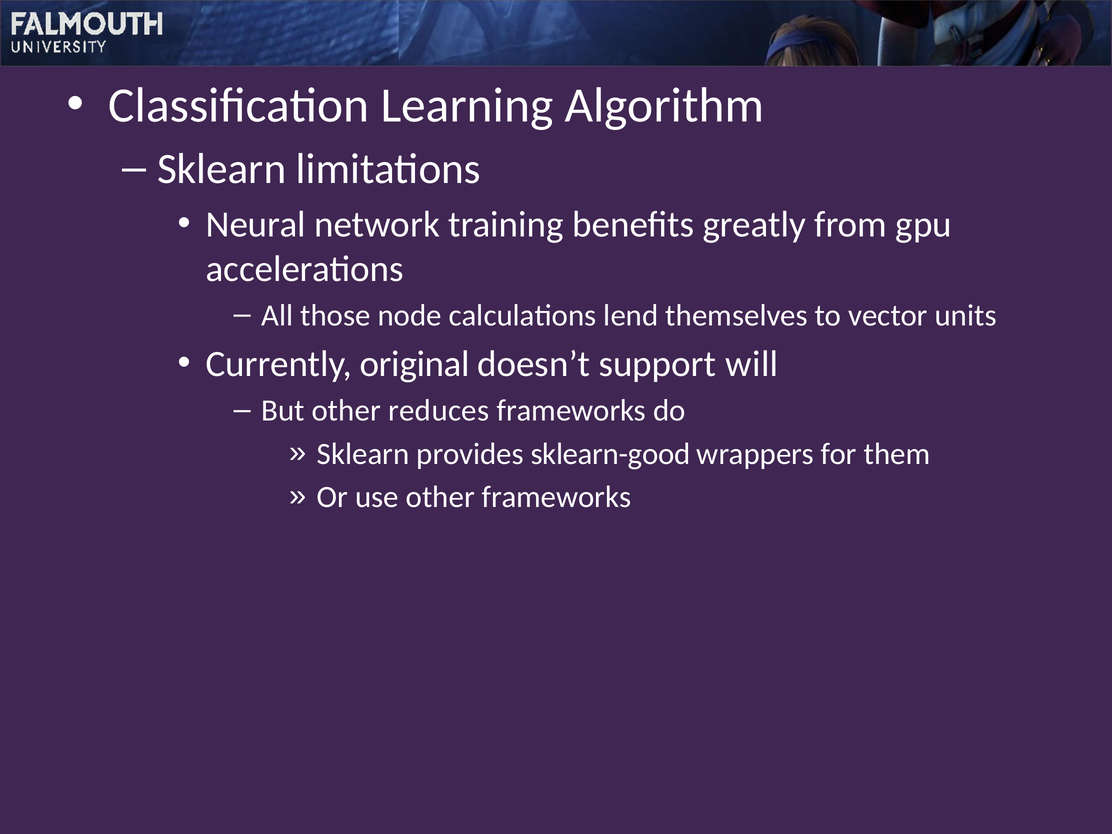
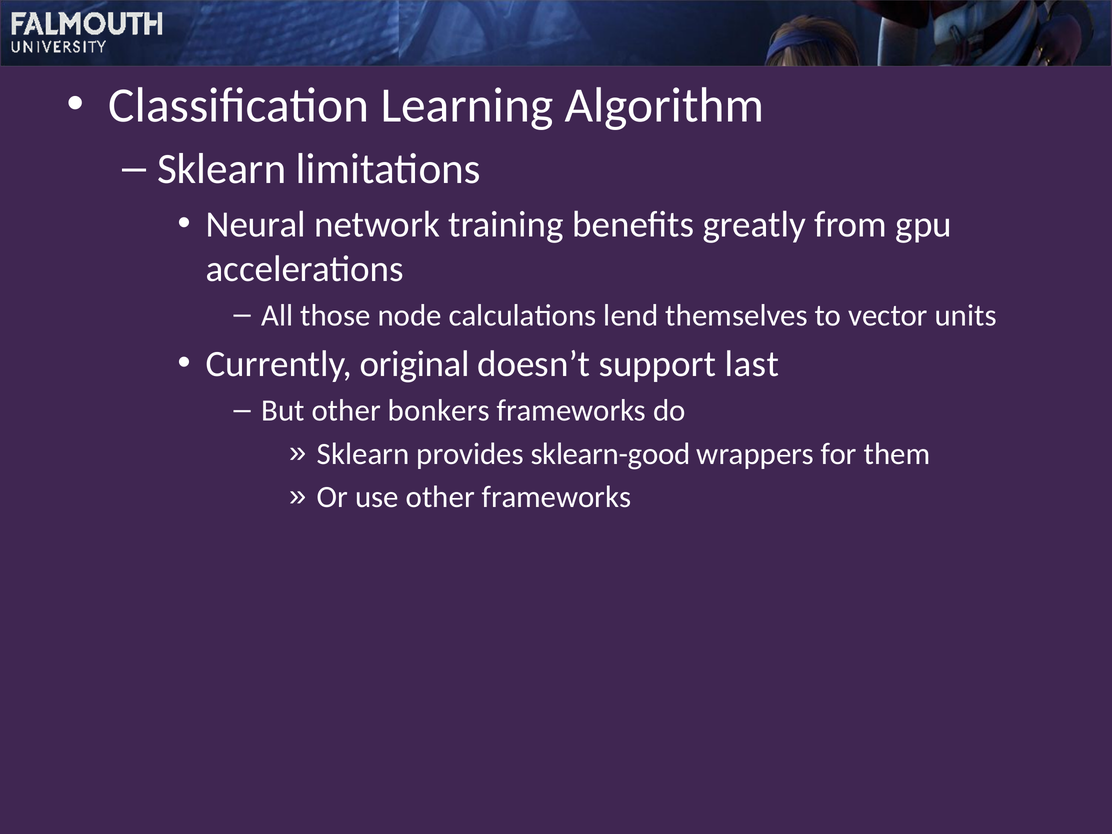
will: will -> last (752, 364)
reduces: reduces -> bonkers (439, 411)
